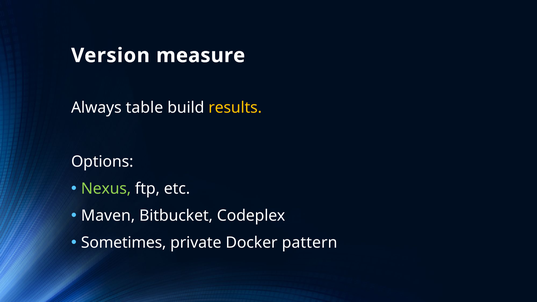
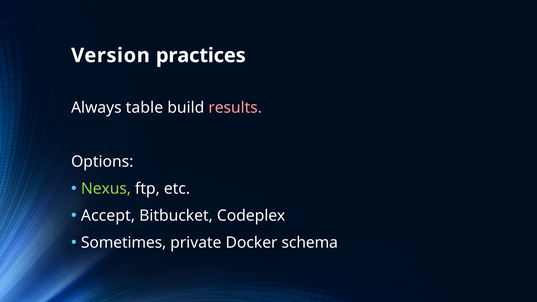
measure: measure -> practices (201, 56)
results colour: yellow -> pink (235, 108)
Maven: Maven -> Accept (108, 216)
pattern: pattern -> schema (310, 243)
